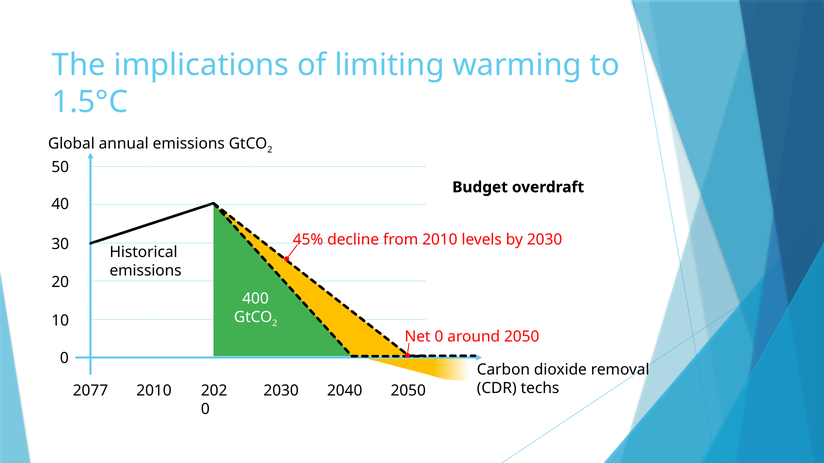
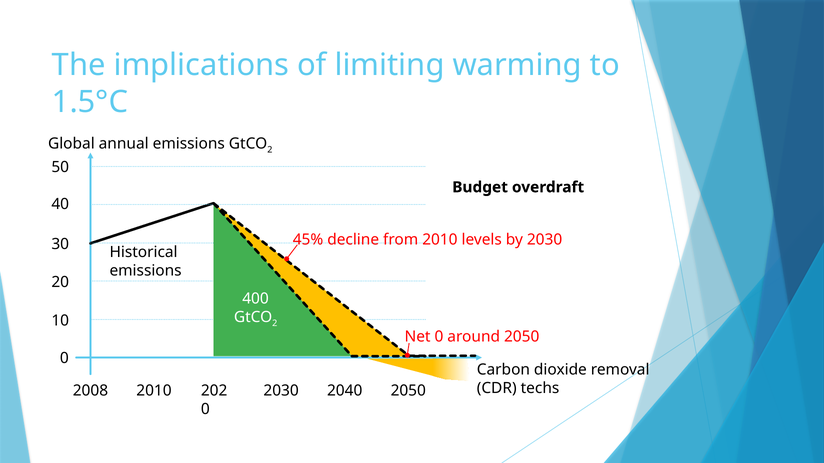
2077: 2077 -> 2008 (90, 391)
